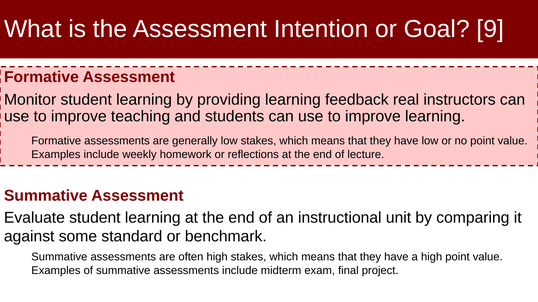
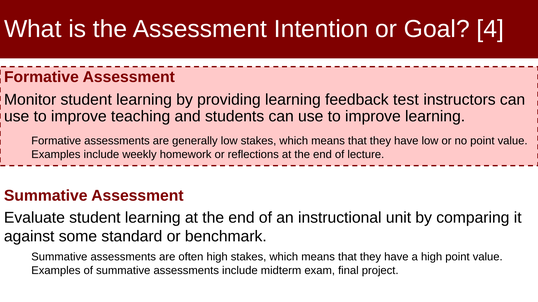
9: 9 -> 4 (490, 29)
real: real -> test (406, 100)
